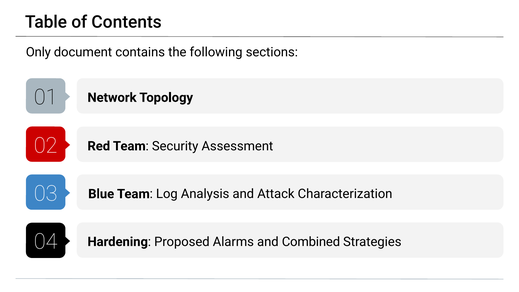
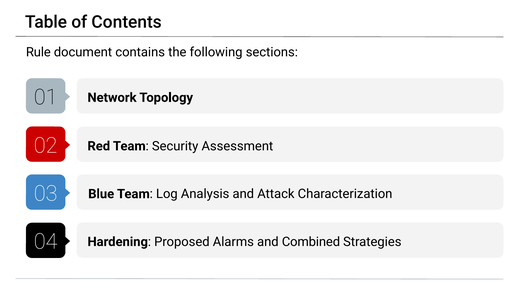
Only: Only -> Rule (38, 52)
